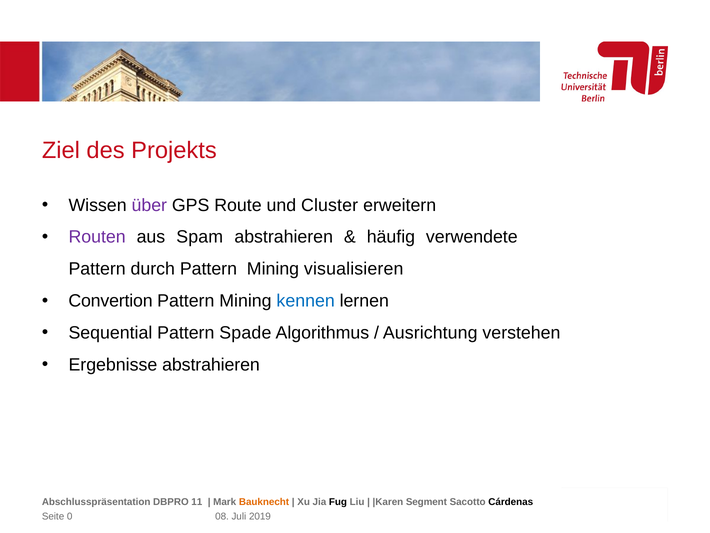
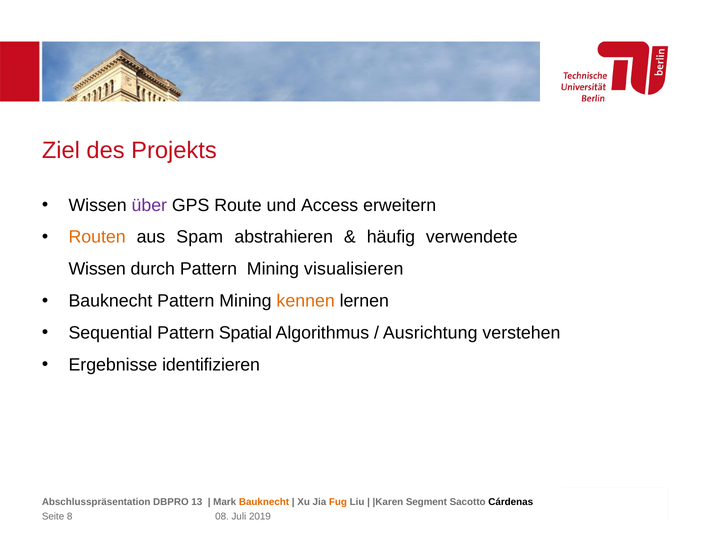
Cluster: Cluster -> Access (330, 205)
Routen colour: purple -> orange (97, 237)
Pattern: Pattern -> Wissen (97, 269)
Convertion: Convertion -> Bauknecht (110, 301)
kennen colour: blue -> orange (306, 301)
Spade: Spade -> Spatial (246, 333)
Ergebnisse abstrahieren: abstrahieren -> identifizieren (211, 365)
11: 11 -> 13 (197, 501)
Fug colour: black -> orange (338, 501)
0: 0 -> 8 (70, 516)
